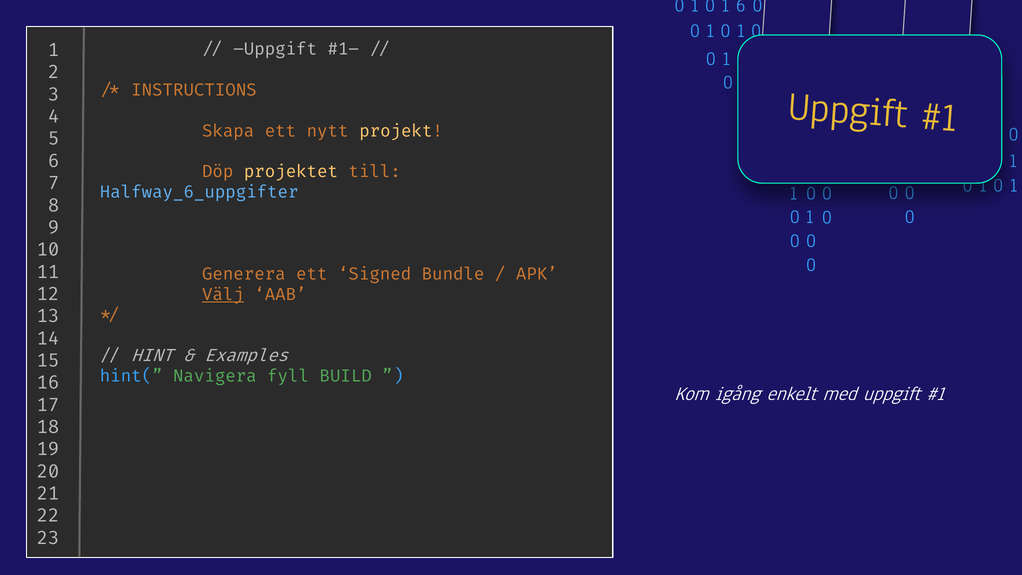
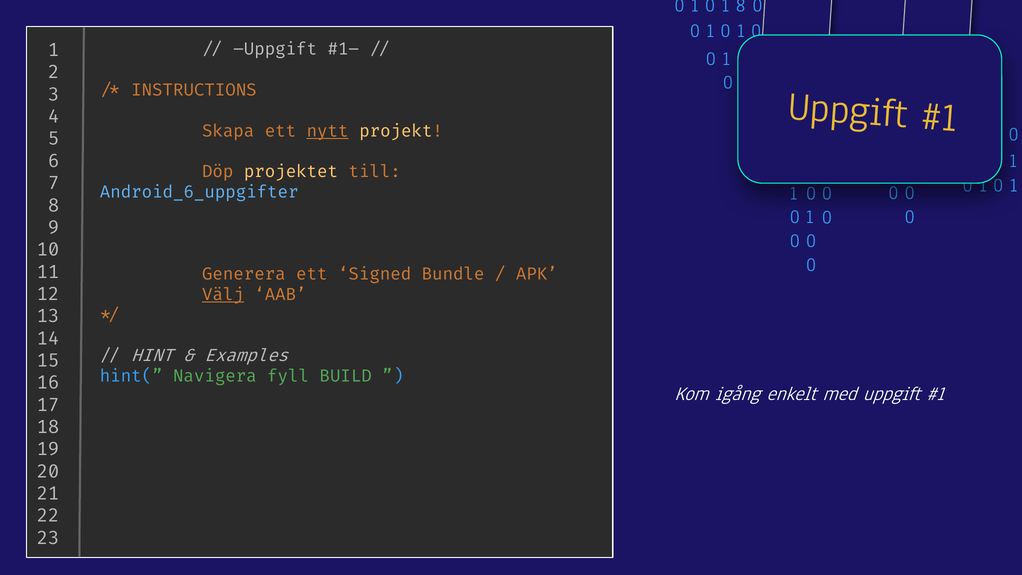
1 6: 6 -> 8 (741, 5)
nytt underline: none -> present (328, 131)
Halfway_6_uppgifter: Halfway_6_uppgifter -> Android_6_uppgifter (199, 192)
